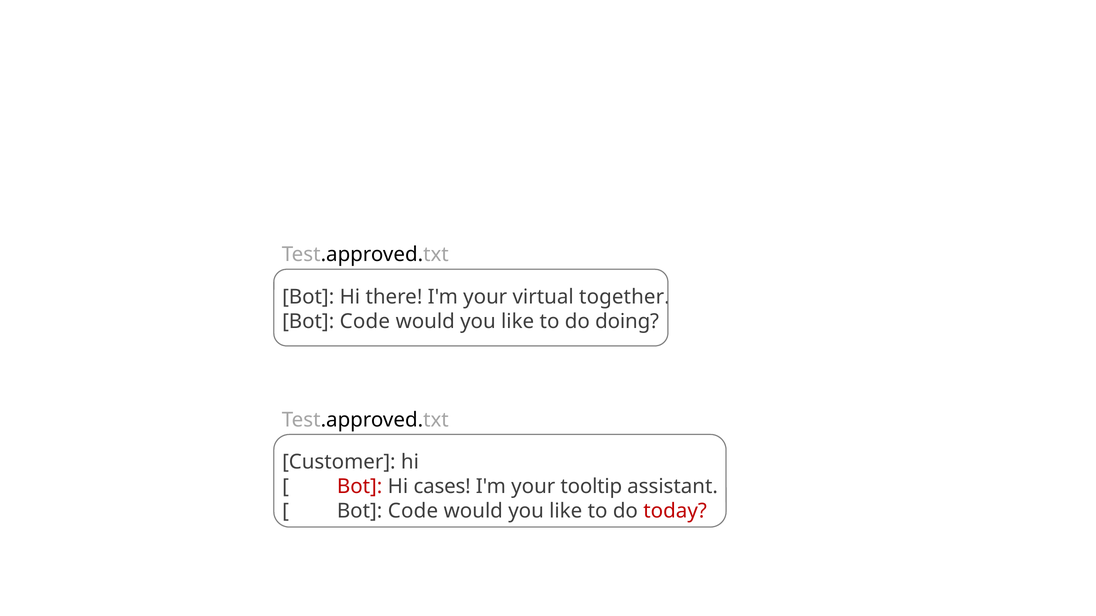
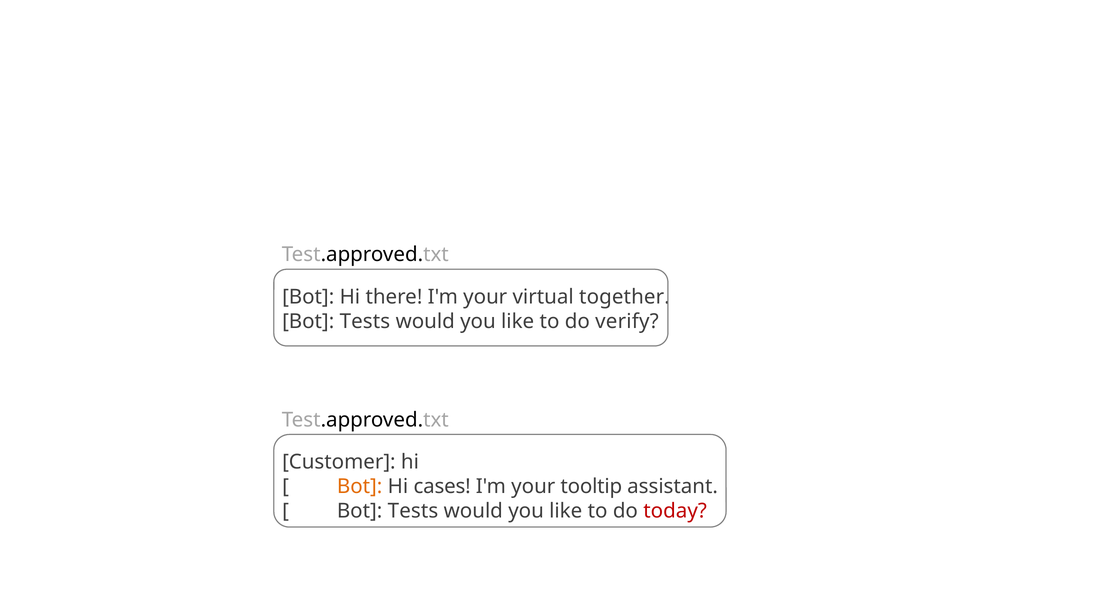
Code: Code -> Tests (365, 322)
doing: doing -> verify (627, 322)
Bot colour: red -> orange (360, 487)
Code: Code -> Tests (413, 512)
